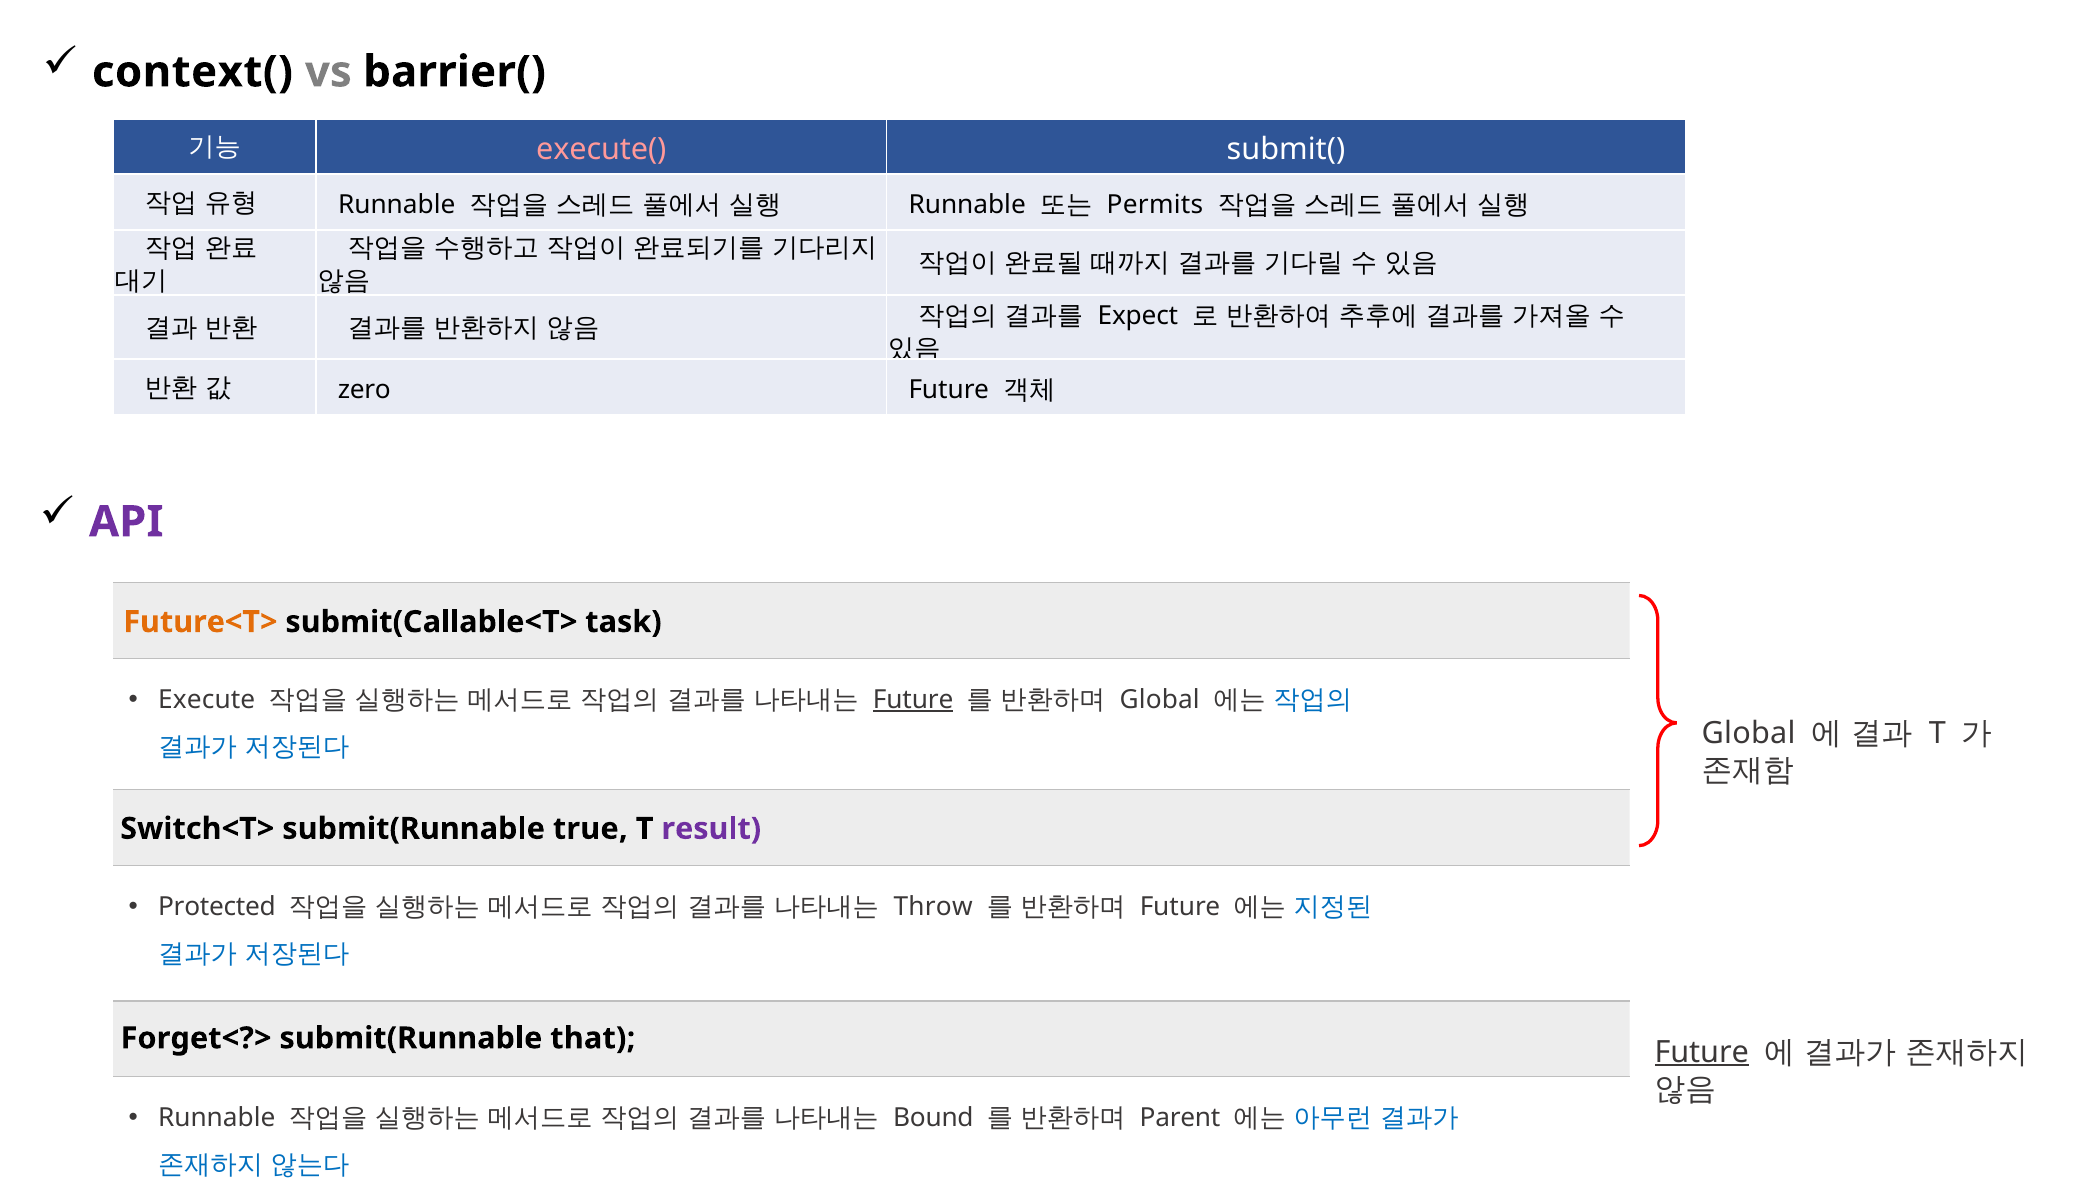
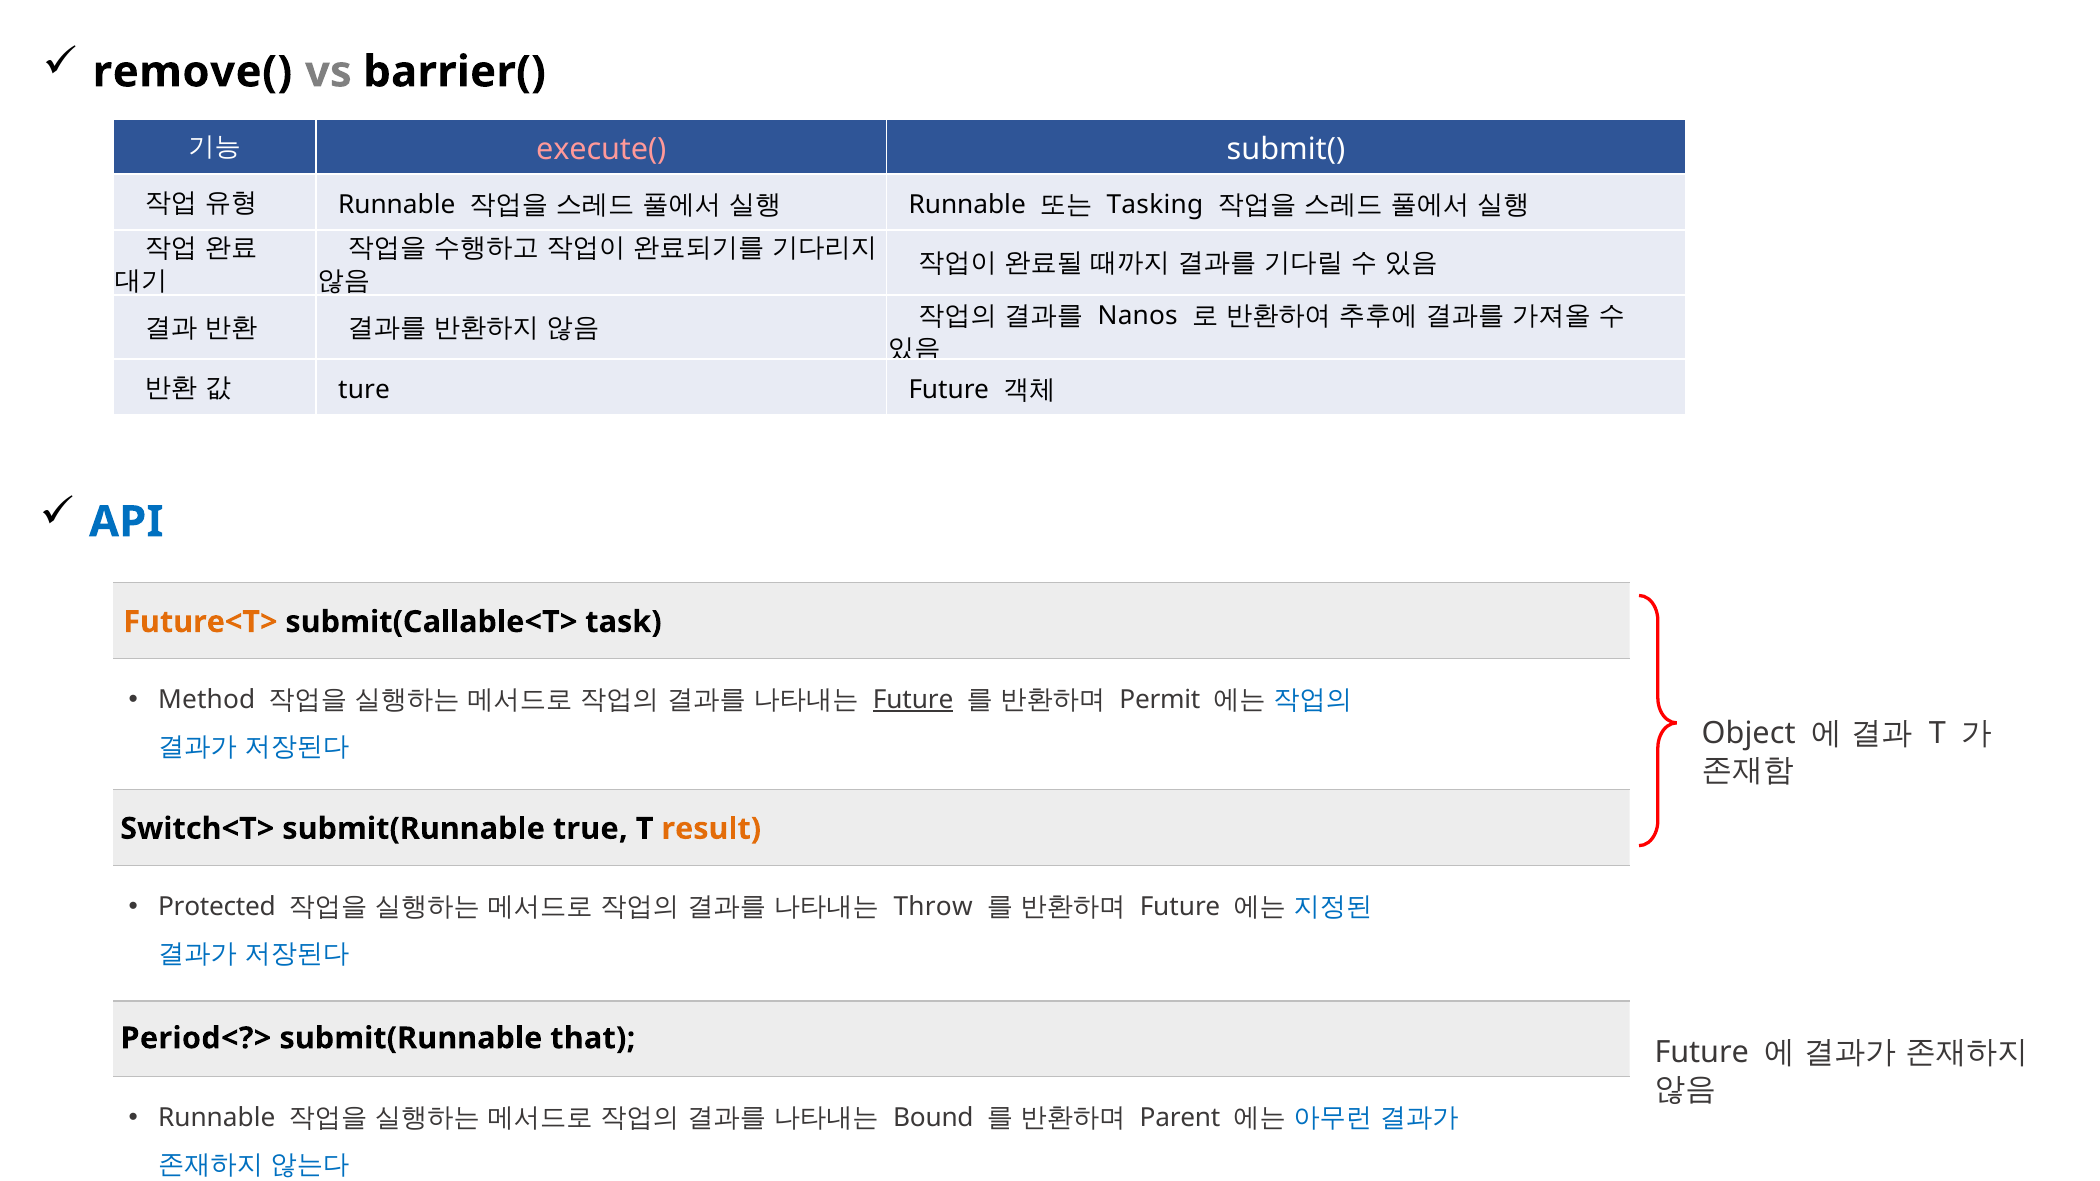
context(: context( -> remove( (192, 72)
Permits: Permits -> Tasking (1155, 204)
Expect: Expect -> Nanos (1138, 316)
zero: zero -> ture (364, 390)
API colour: purple -> blue (126, 522)
Execute: Execute -> Method (207, 700)
Global: Global -> Permit (1160, 700)
Global: Global -> Object (1749, 734)
result colour: purple -> orange (711, 829)
Forget<?>: Forget<?> -> Period<?> (196, 1038)
Future underline: present -> none (1702, 1052)
